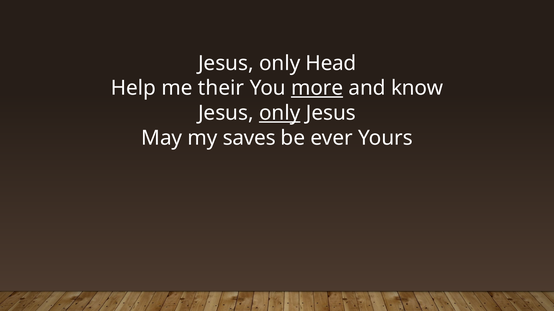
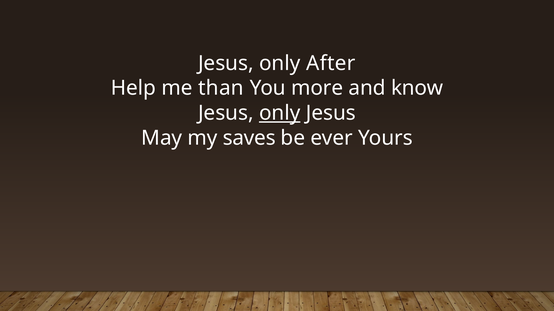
Head: Head -> After (331, 63)
their: their -> than (221, 88)
more underline: present -> none (317, 88)
